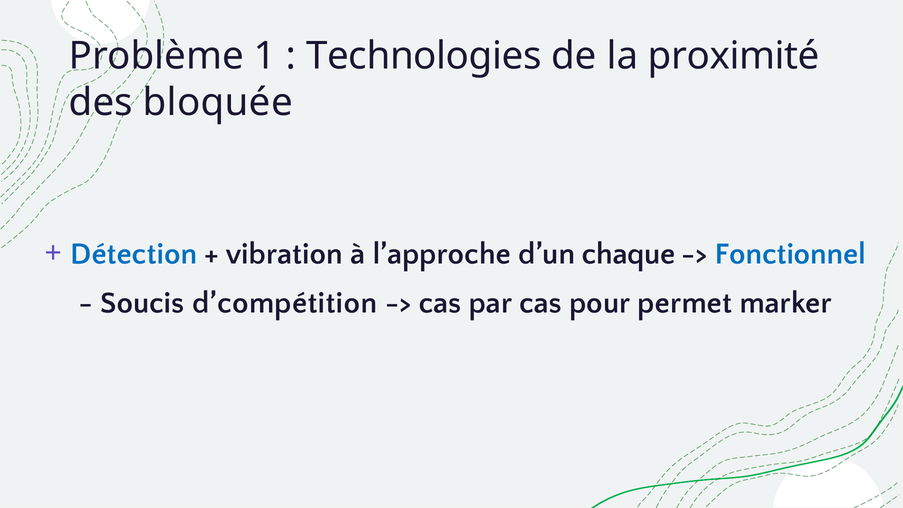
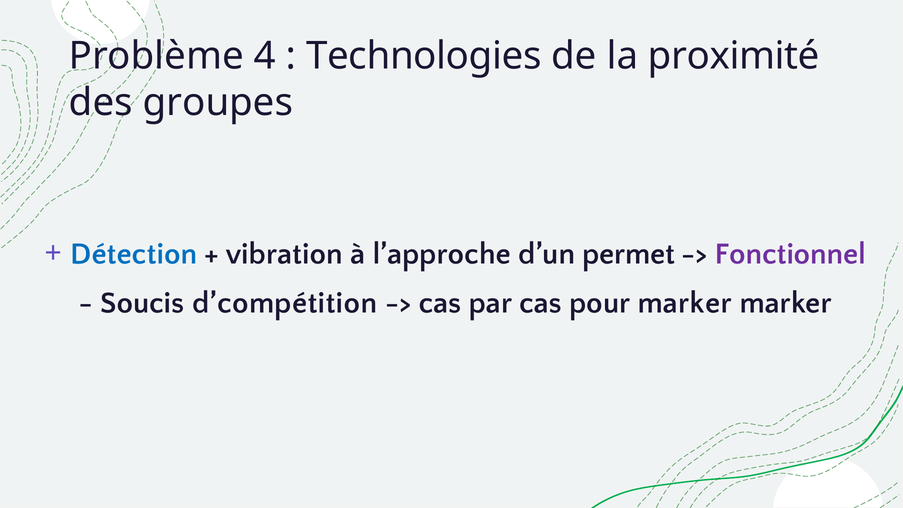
1: 1 -> 4 (265, 56)
bloquée: bloquée -> groupes (218, 102)
chaque: chaque -> permet (629, 254)
Fonctionnel colour: blue -> purple (790, 254)
pour permet: permet -> marker (685, 303)
